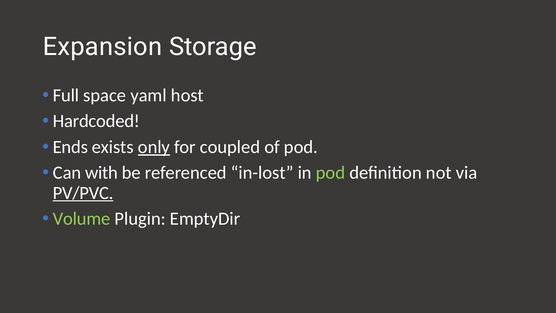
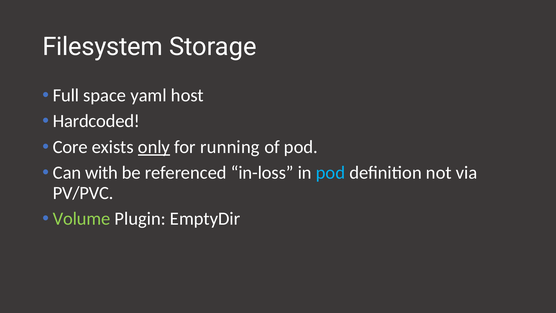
Expansion: Expansion -> Filesystem (103, 47)
Ends: Ends -> Core (70, 147)
coupled: coupled -> running (230, 147)
in-lost: in-lost -> in-loss (262, 173)
pod colour: light green -> light blue (331, 173)
PV/PVC underline: present -> none (83, 193)
